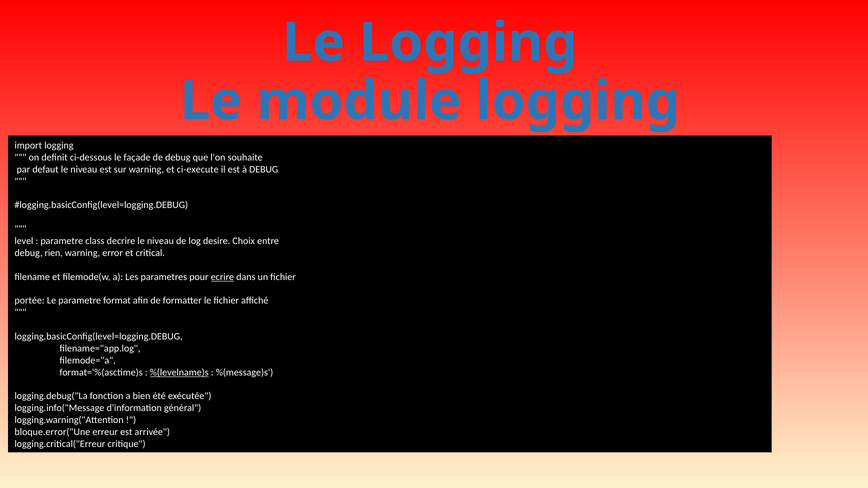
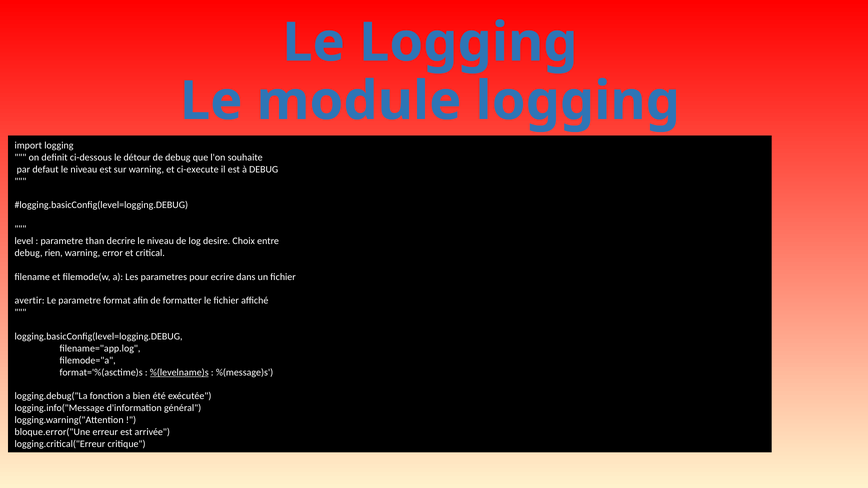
façade: façade -> détour (137, 157)
class: class -> than (95, 241)
ecrire underline: present -> none (222, 277)
portée: portée -> avertir (30, 301)
